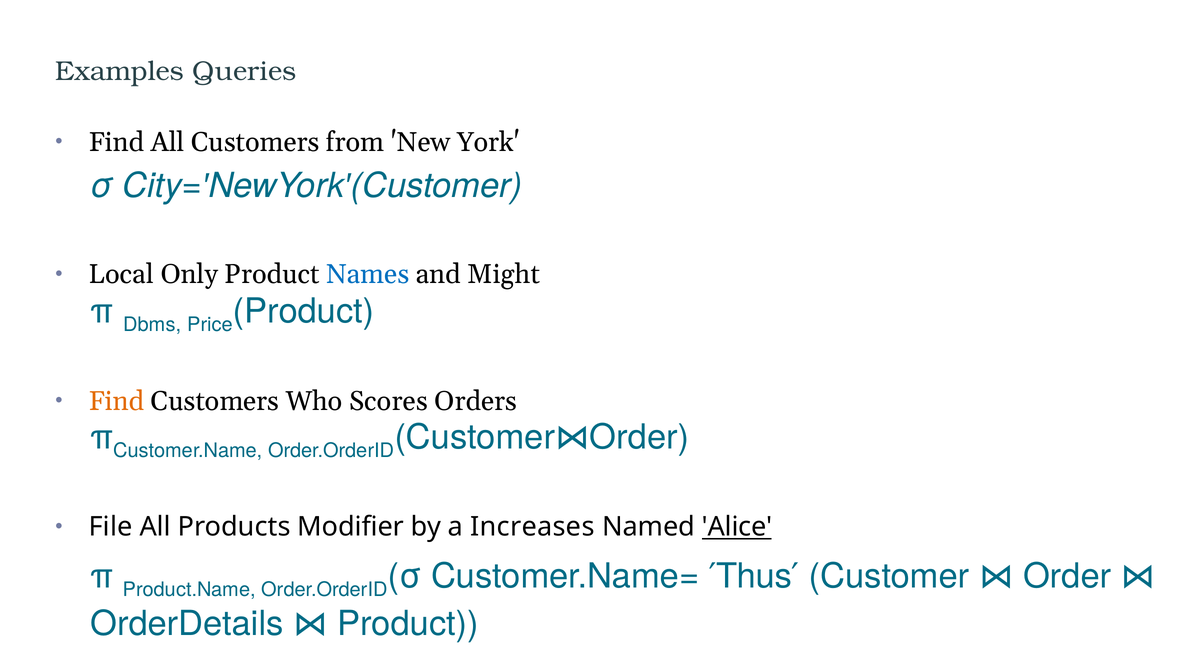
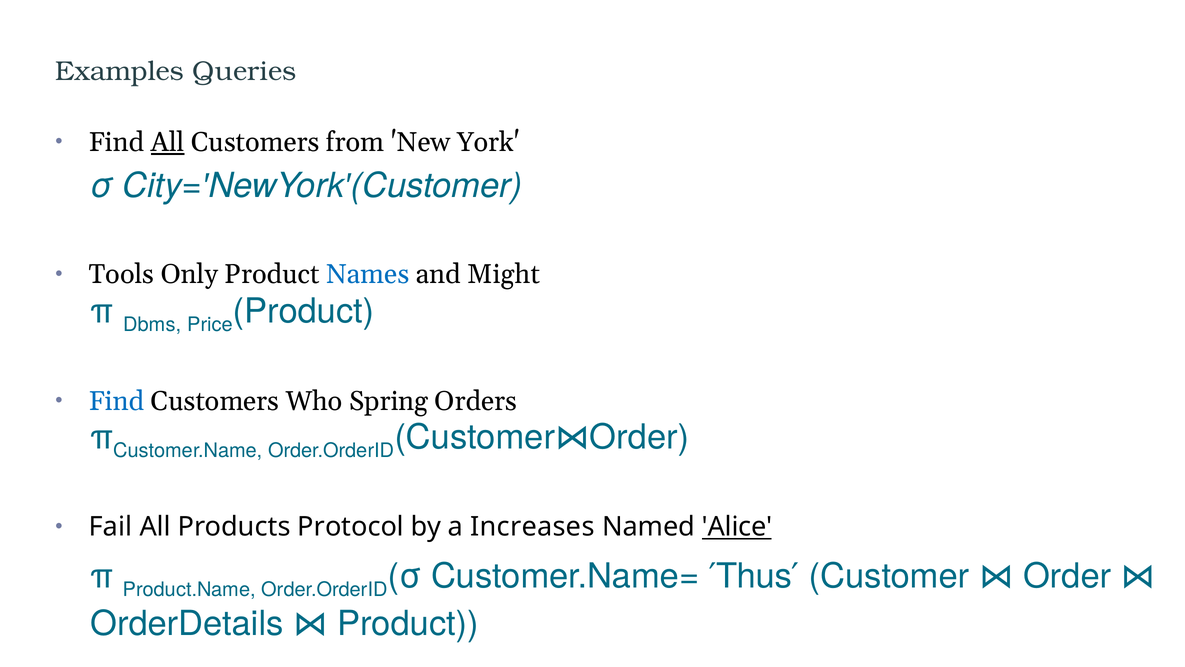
All underline: none -> present (168, 142)
Local: Local -> Tools (121, 274)
Find colour: orange -> blue (117, 401)
Scores: Scores -> Spring (389, 401)
File: File -> Fail (111, 527)
Modifier: Modifier -> Protocol (351, 527)
